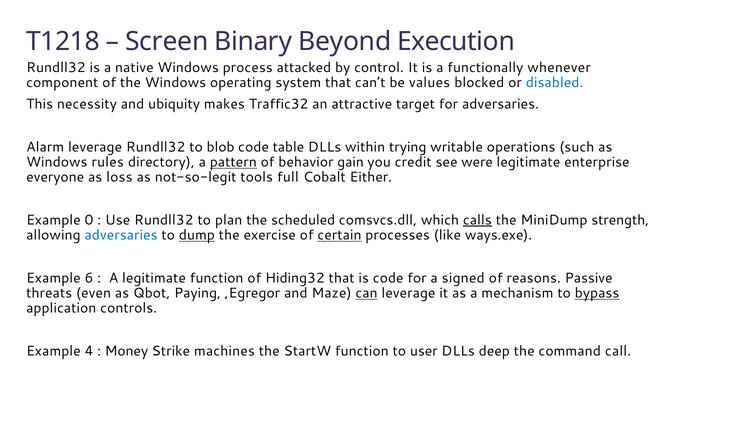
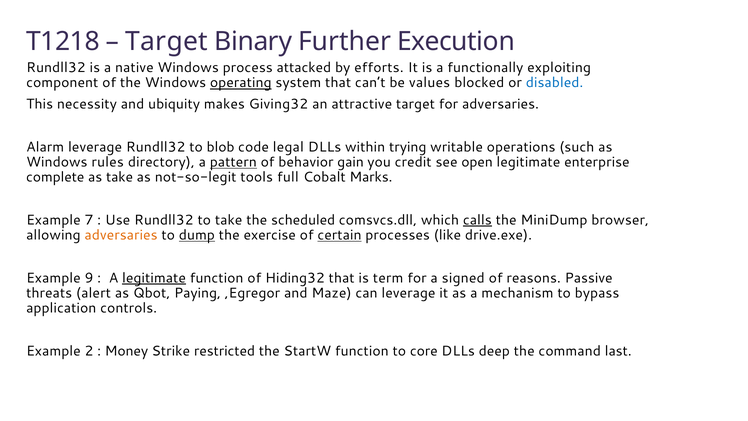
Screen: Screen -> Target (167, 41)
Beyond: Beyond -> Further (345, 41)
control: control -> efforts (379, 68)
whenever: whenever -> exploiting (559, 68)
operating underline: none -> present (241, 83)
Traffic32: Traffic32 -> Giving32 (279, 104)
table: table -> legal (288, 147)
were: were -> open (477, 162)
everyone: everyone -> complete (55, 177)
as loss: loss -> take (120, 177)
Either: Either -> Marks (371, 177)
0: 0 -> 7 (89, 220)
to plan: plan -> take (229, 220)
strength: strength -> browser (620, 220)
adversaries colour: blue -> orange (121, 235)
ways.exe: ways.exe -> drive.exe (499, 235)
6: 6 -> 9 (89, 278)
legitimate underline: none -> present (154, 278)
is code: code -> term (388, 278)
even: even -> alert (93, 293)
can underline: present -> none (367, 293)
bypass underline: present -> none (597, 293)
4: 4 -> 2 (89, 351)
machines: machines -> restricted (225, 351)
user: user -> core (424, 351)
call: call -> last (618, 351)
